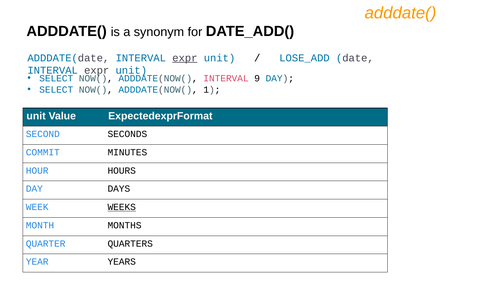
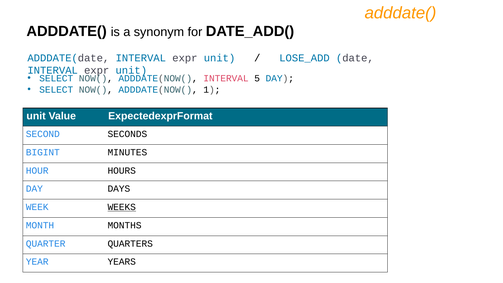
expr underline: present -> none (185, 58)
9: 9 -> 5 (257, 78)
COMMIT: COMMIT -> BIGINT (43, 152)
